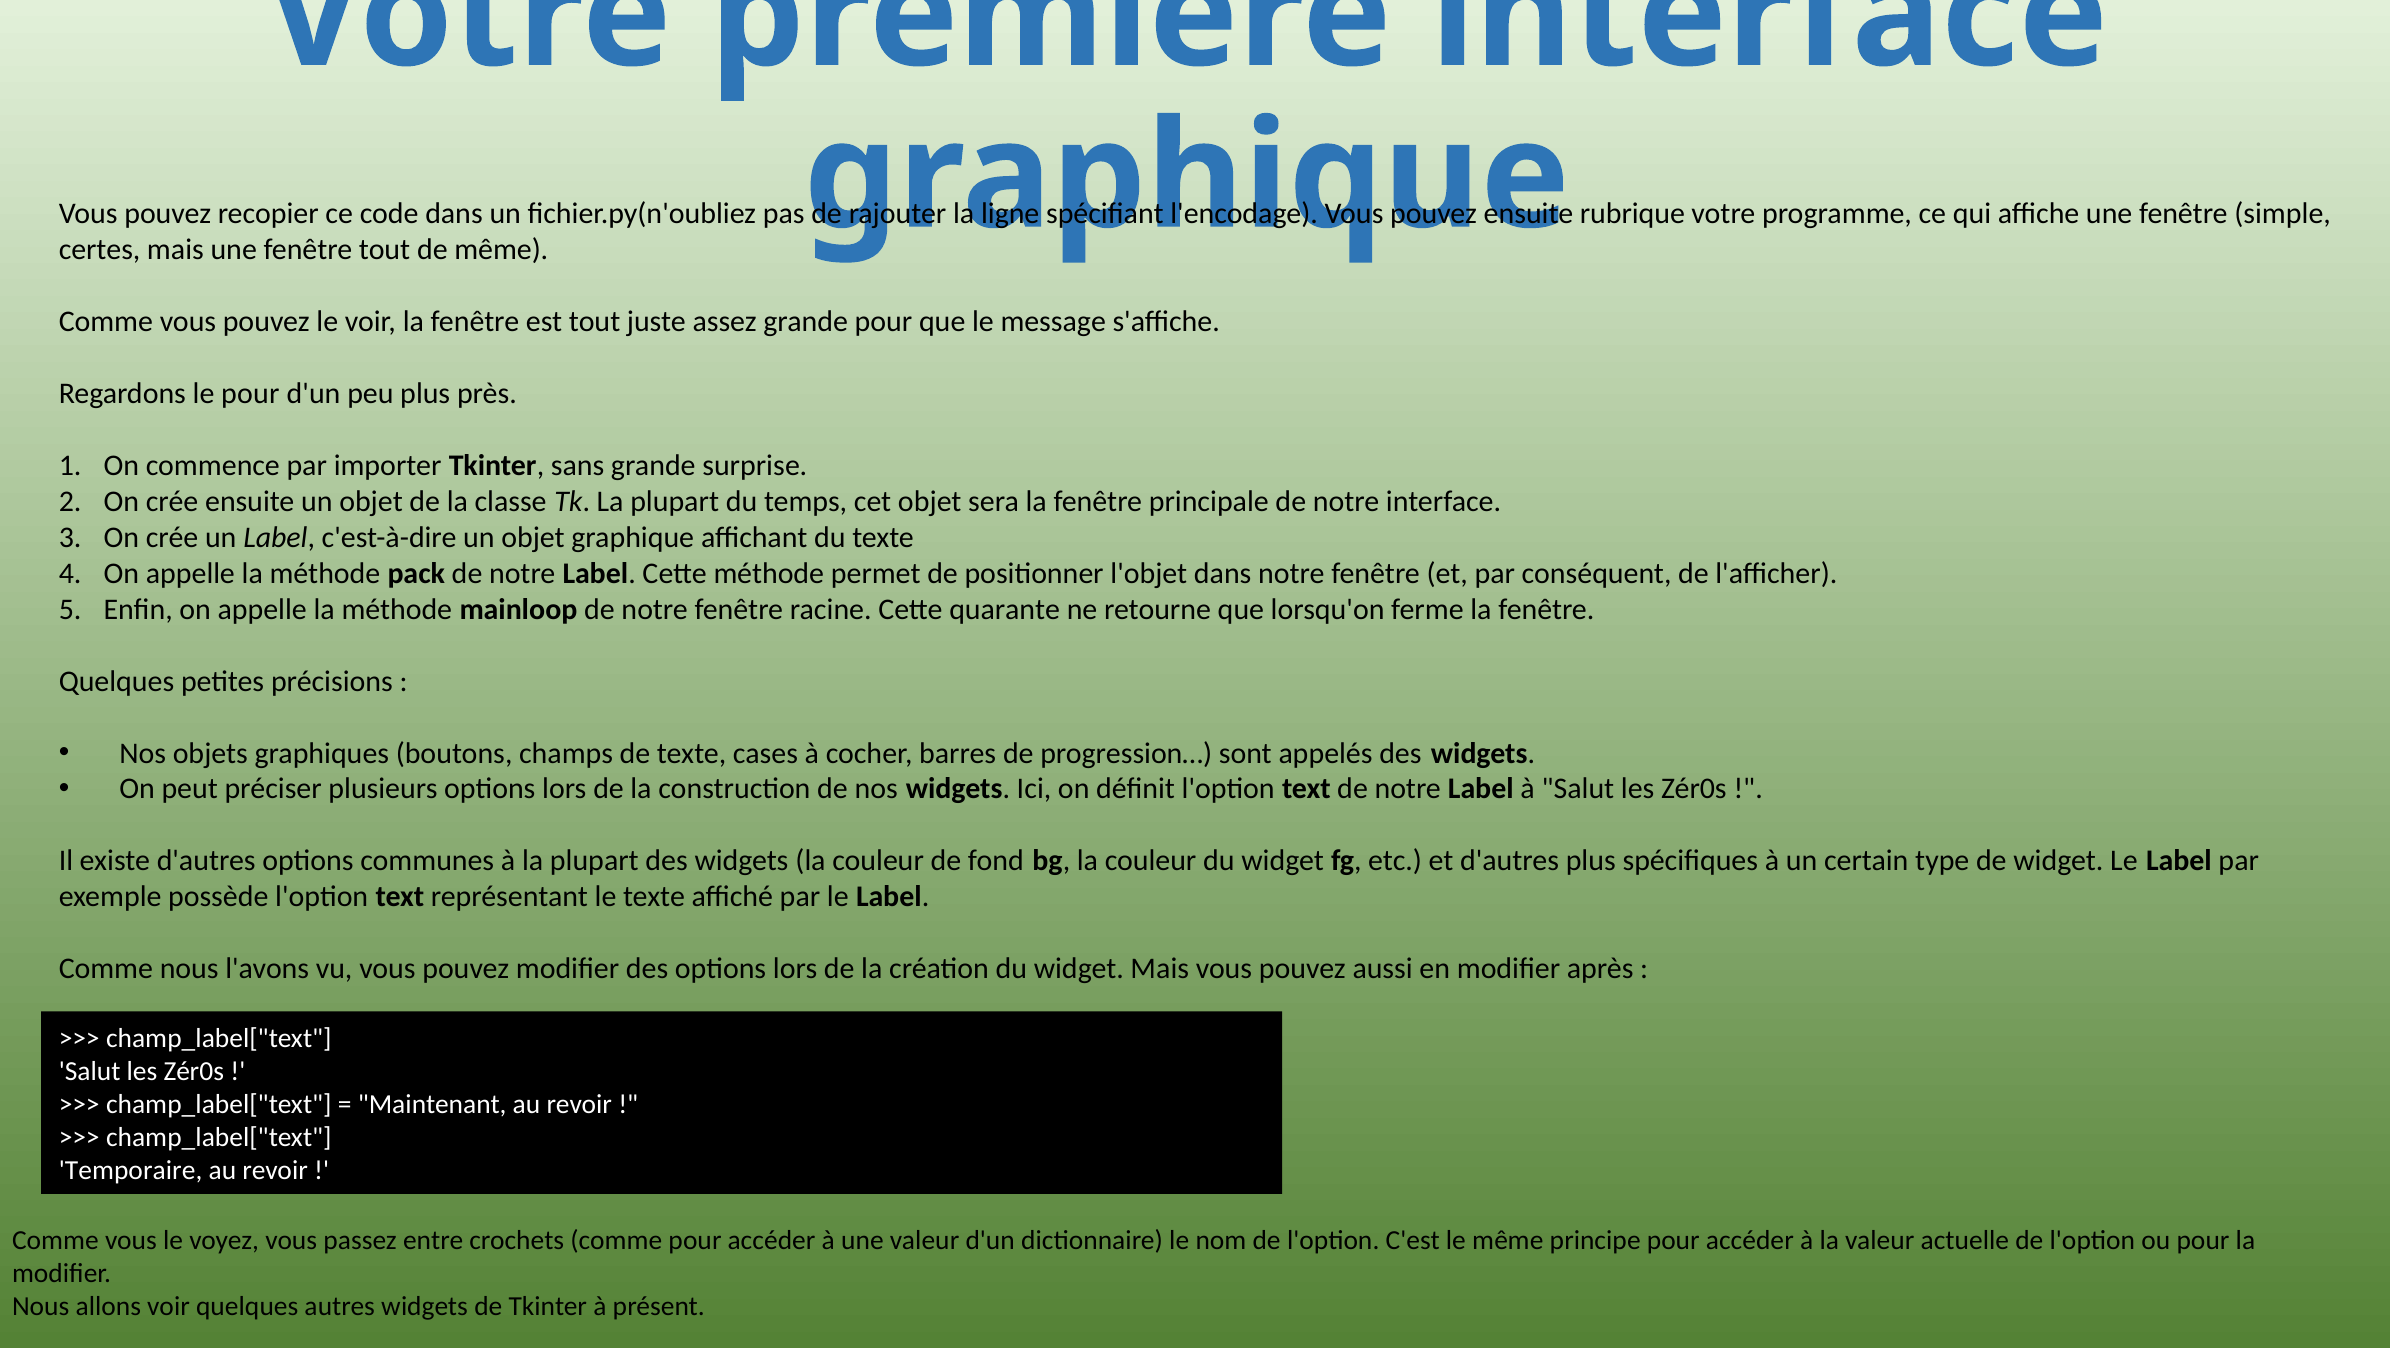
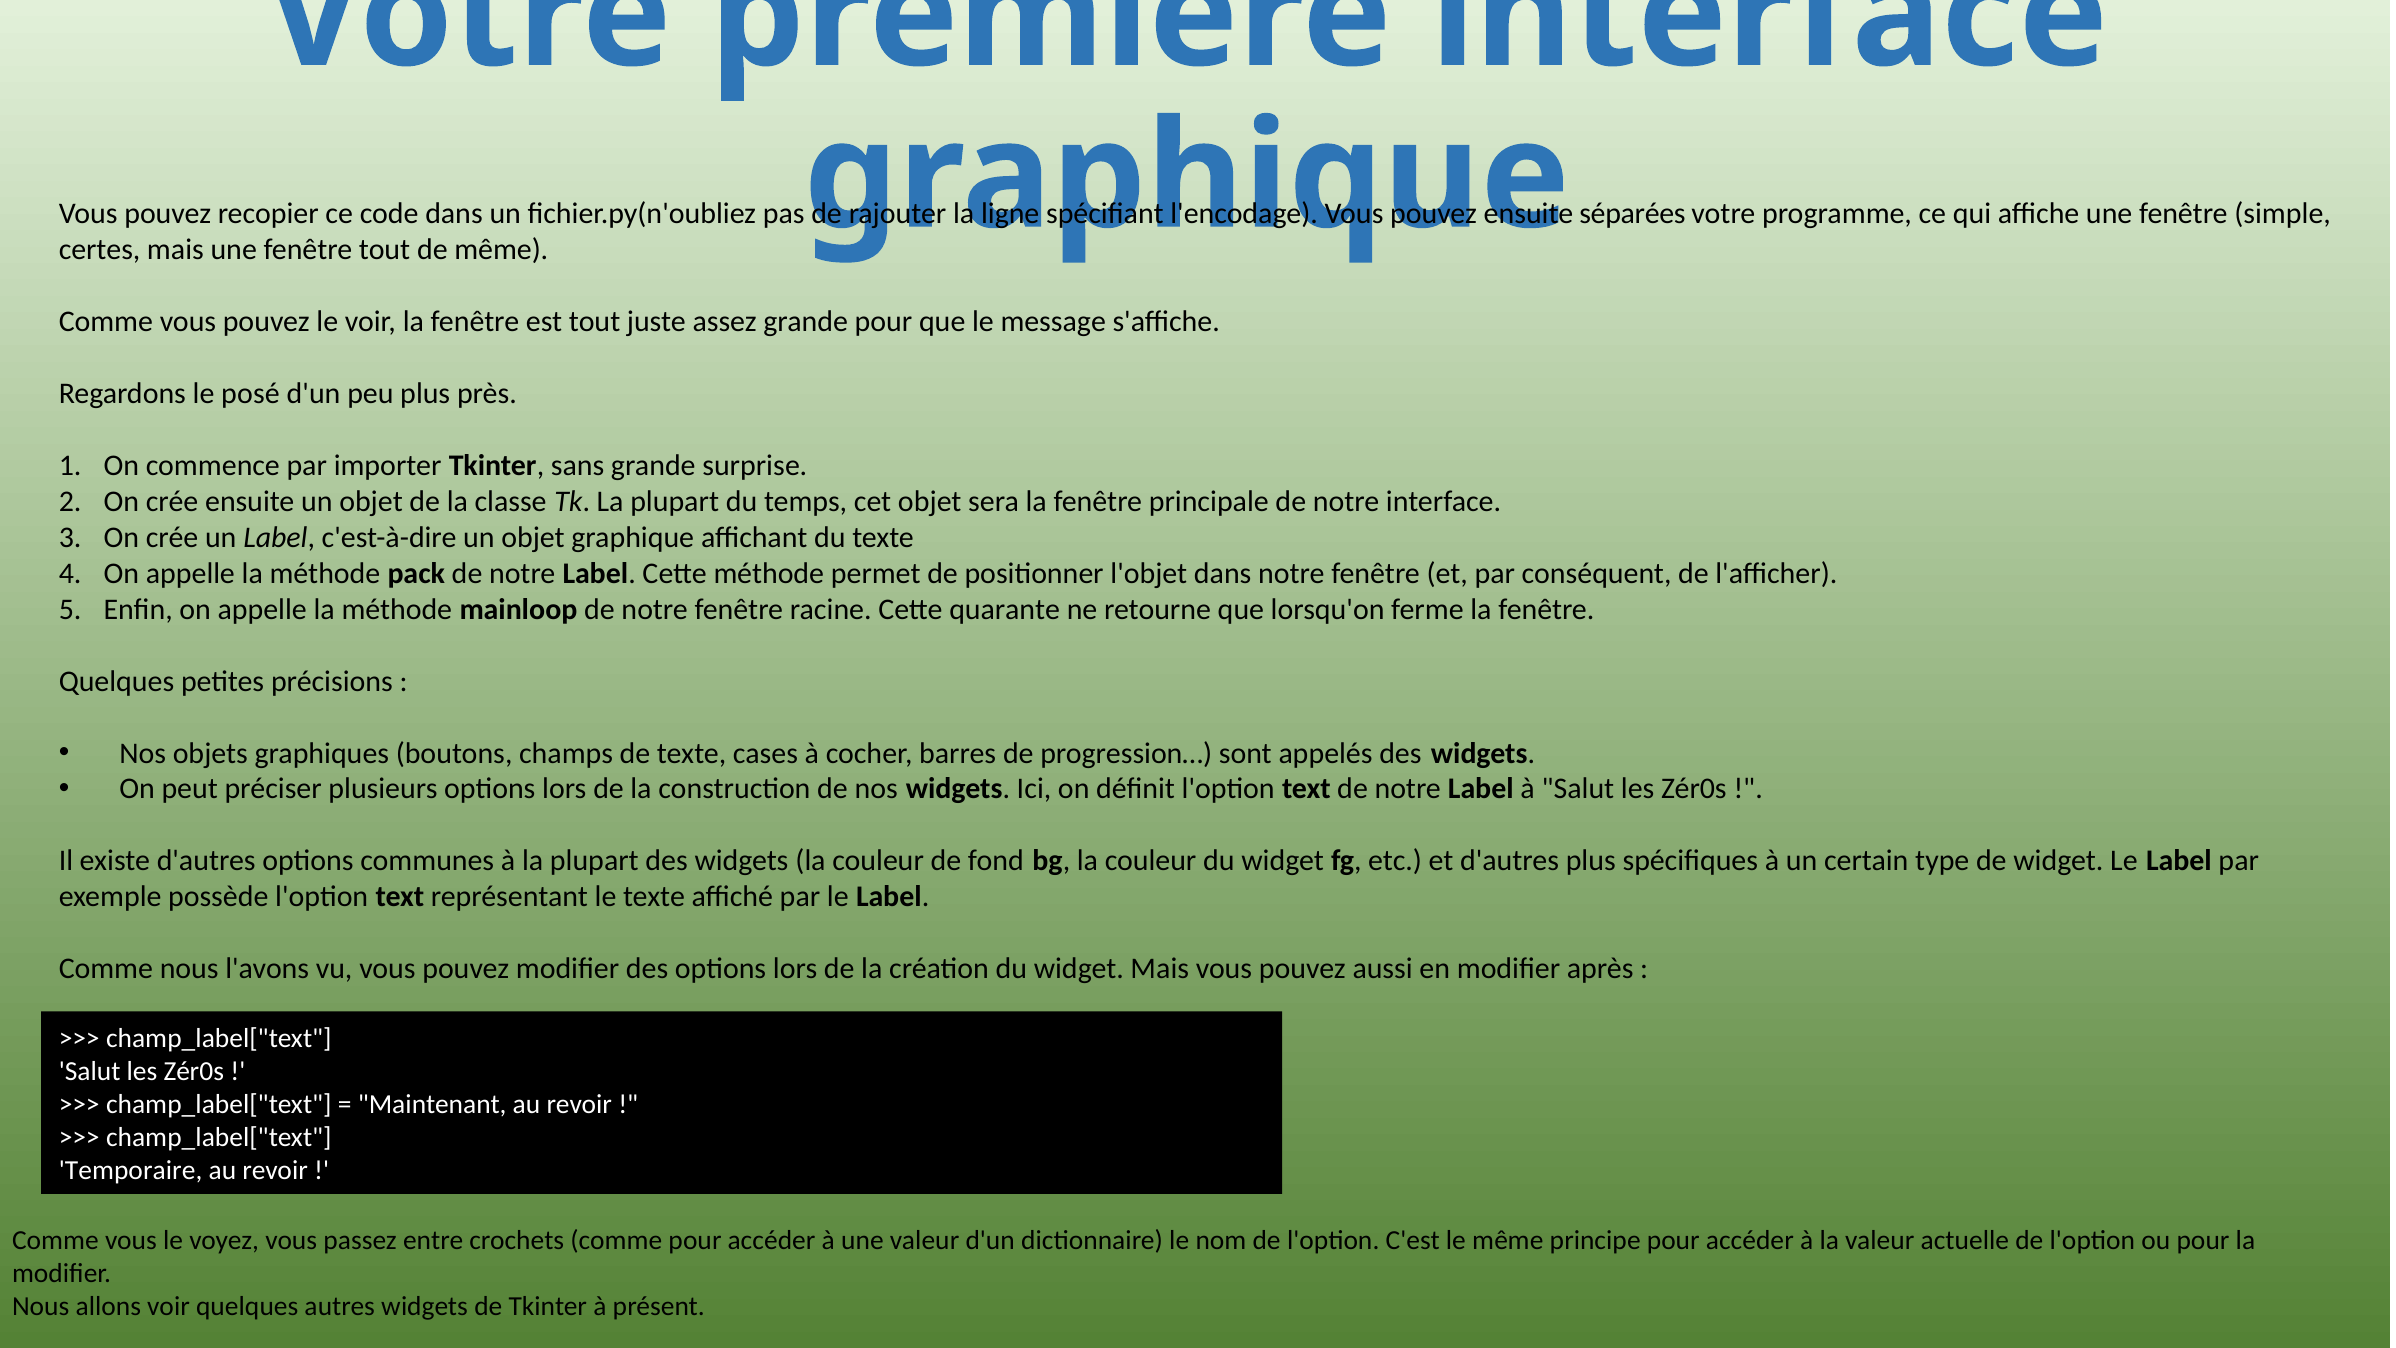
rubrique: rubrique -> séparées (1633, 214)
le pour: pour -> posé (250, 394)
